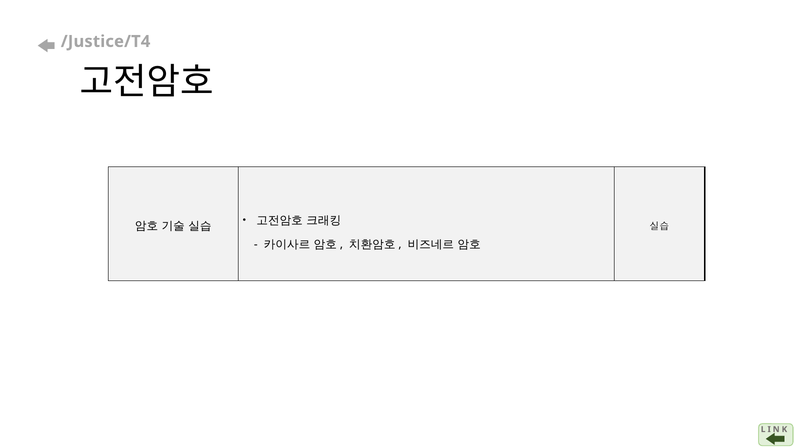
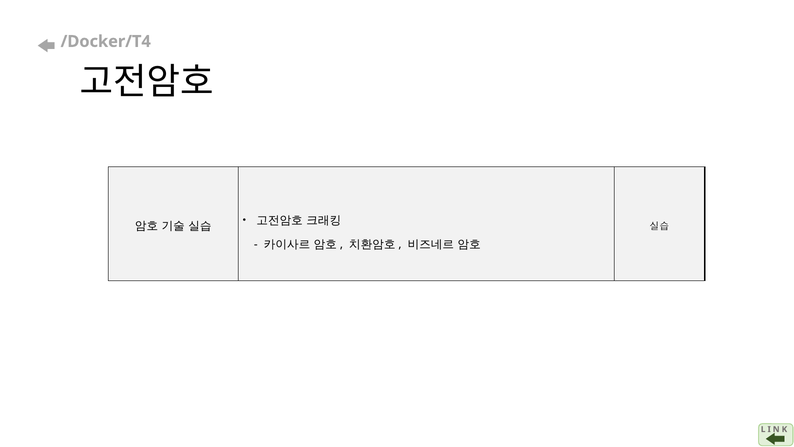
/Justice/T4: /Justice/T4 -> /Docker/T4 (106, 41)
